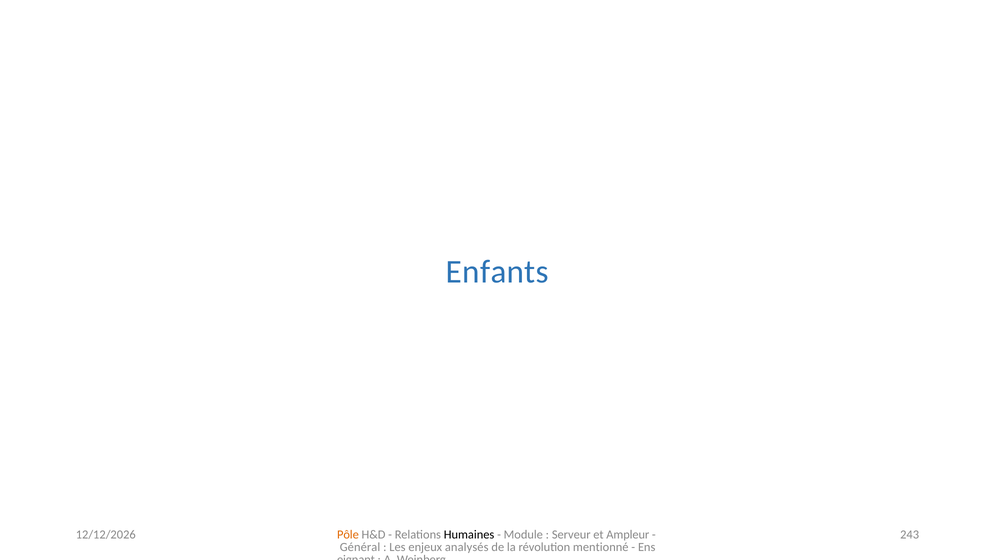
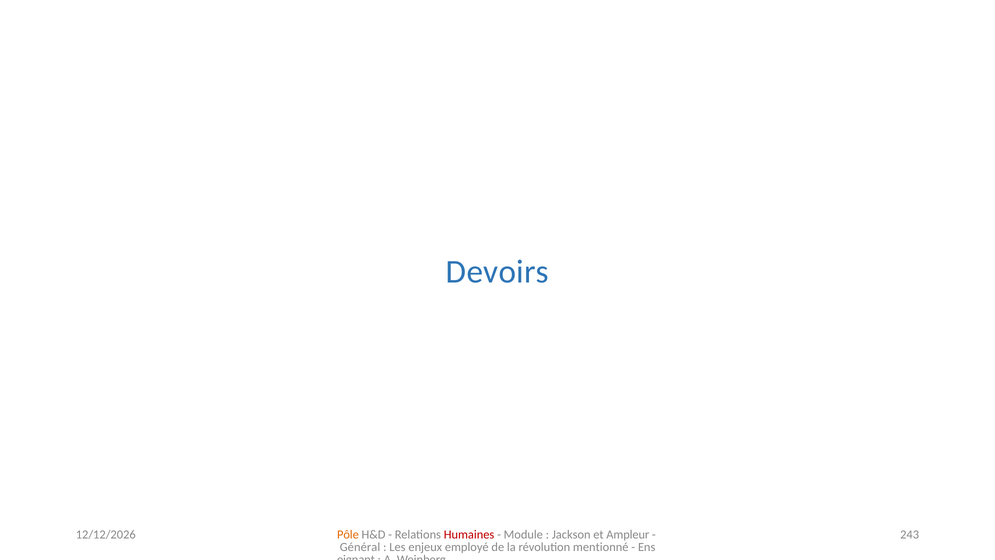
Enfants: Enfants -> Devoirs (497, 272)
Humaines colour: black -> red (469, 534)
Serveur: Serveur -> Jackson (571, 534)
analysés: analysés -> employé (467, 547)
